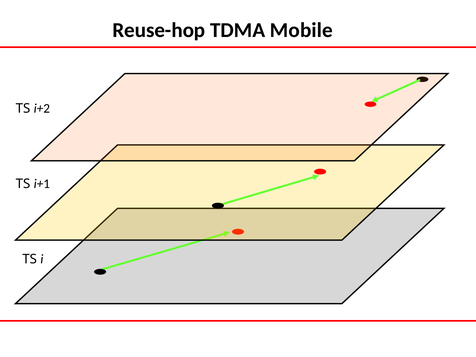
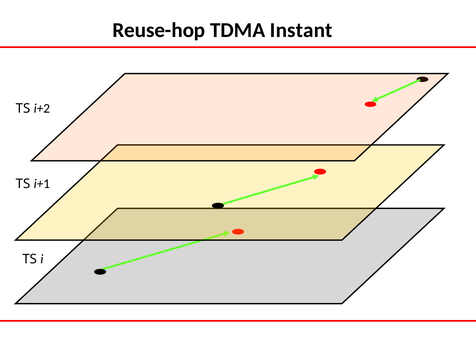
Mobile: Mobile -> Instant (301, 30)
